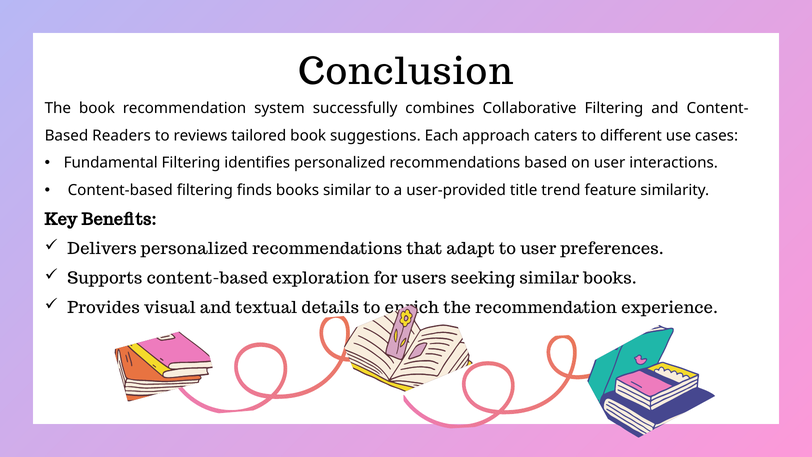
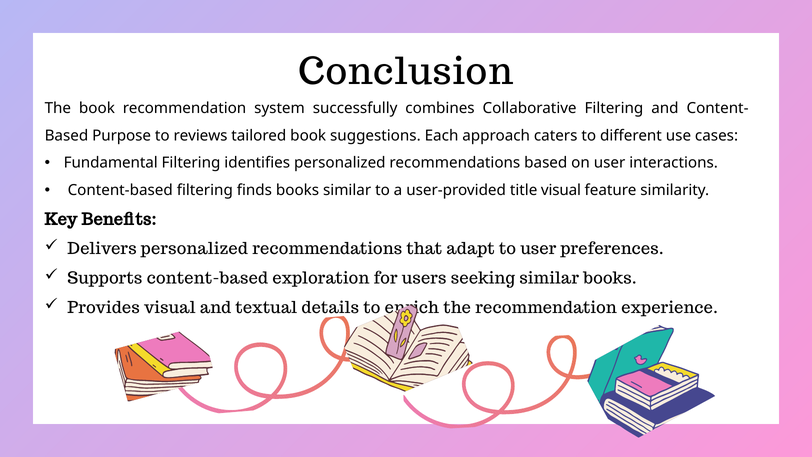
Readers: Readers -> Purpose (122, 135)
title trend: trend -> visual (561, 190)
